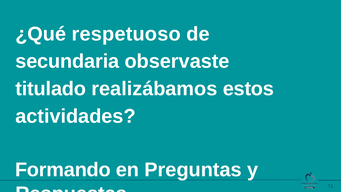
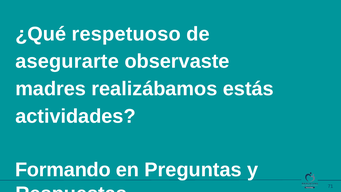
secundaria: secundaria -> asegurarte (67, 61)
titulado: titulado -> madres (51, 89)
estos: estos -> estás (248, 89)
